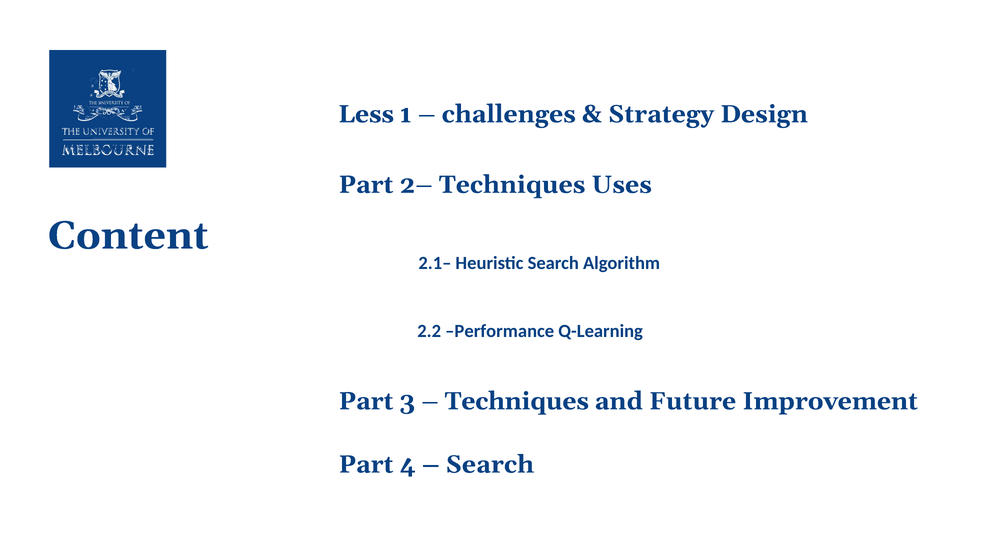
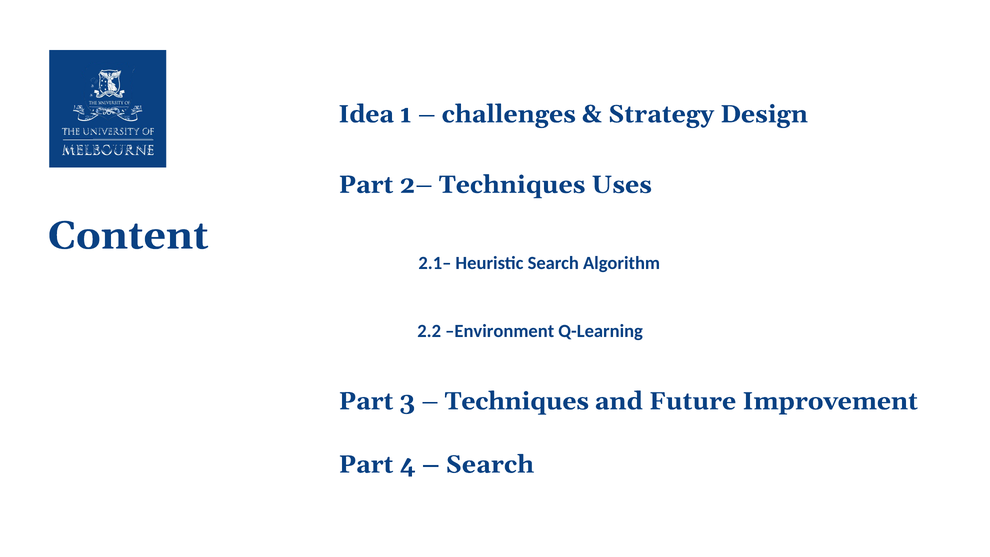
Less: Less -> Idea (366, 114)
Performance: Performance -> Environment (500, 331)
